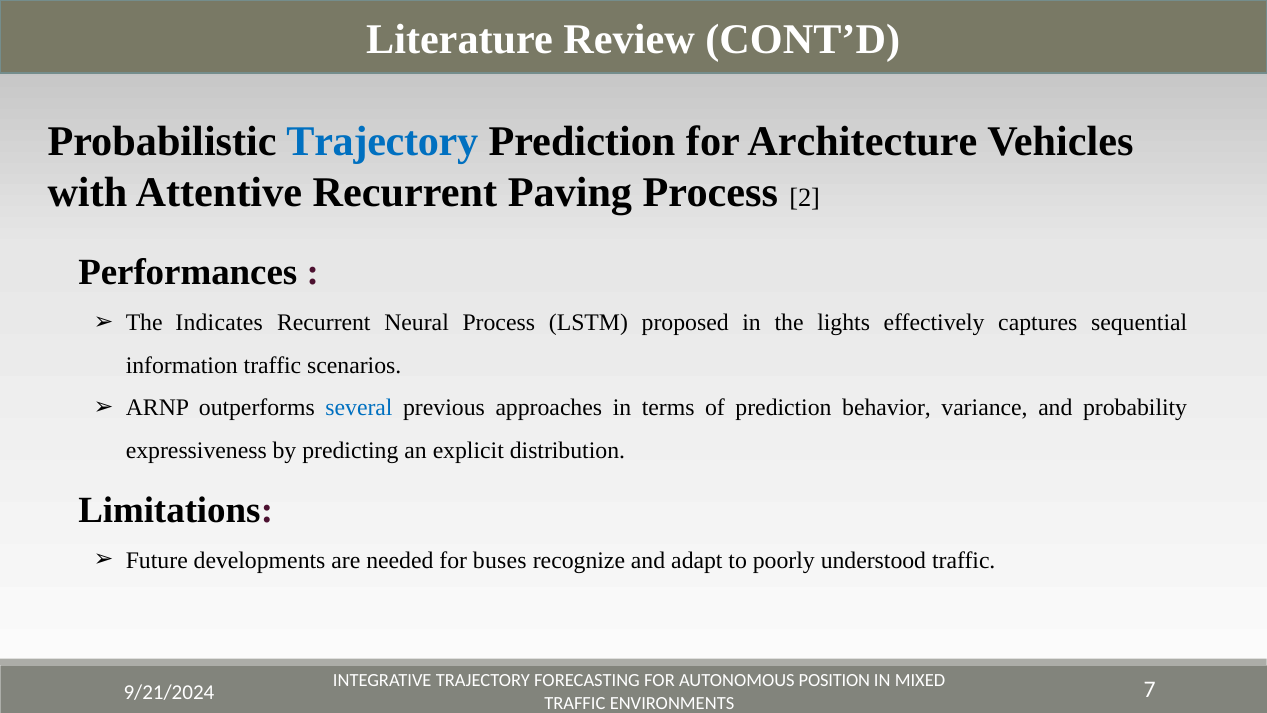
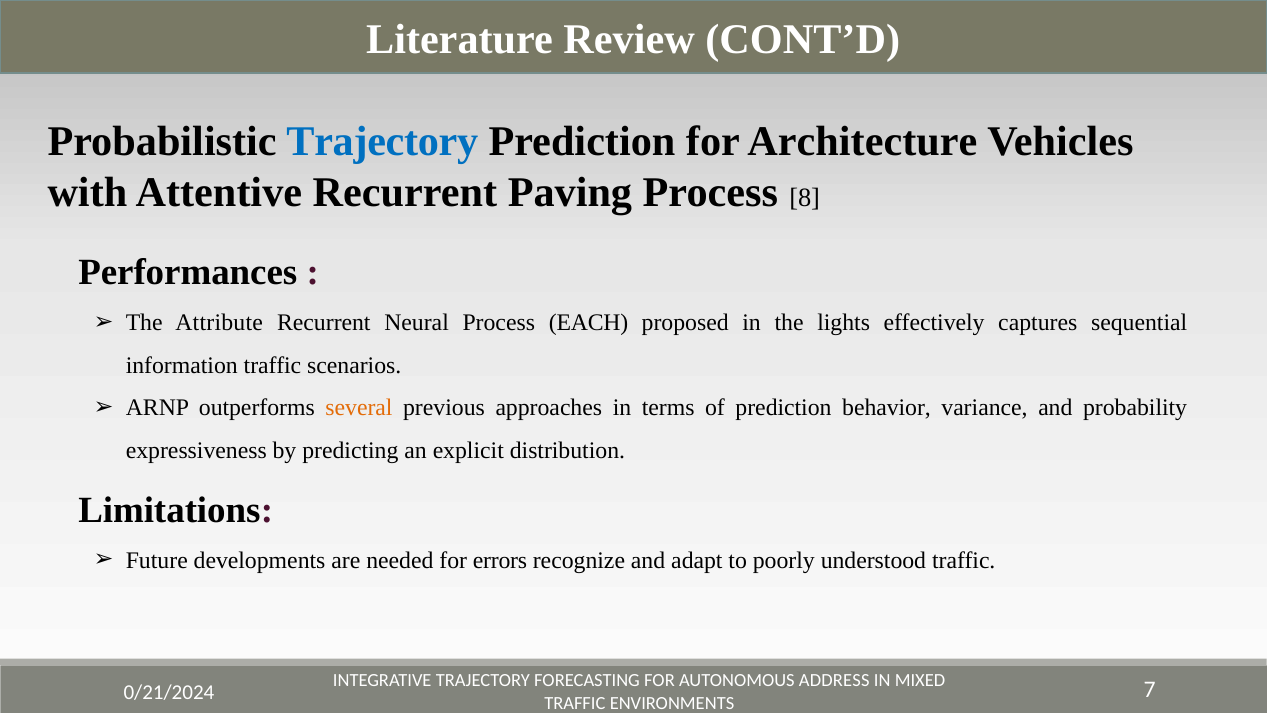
2: 2 -> 8 (805, 197)
Indicates: Indicates -> Attribute (219, 322)
LSTM: LSTM -> EACH (589, 322)
several colour: blue -> orange (359, 408)
buses: buses -> errors (500, 560)
POSITION: POSITION -> ADDRESS (834, 680)
9/21/2024: 9/21/2024 -> 0/21/2024 (169, 692)
